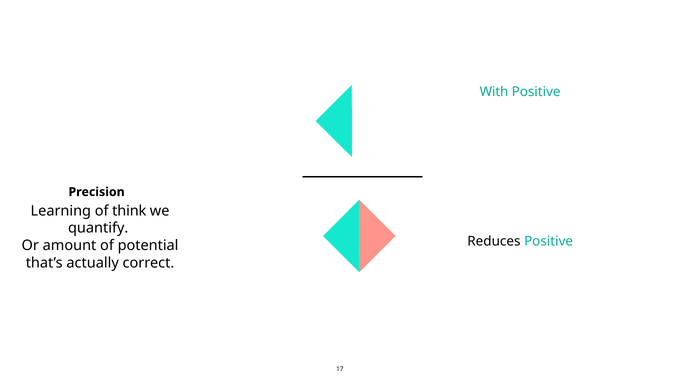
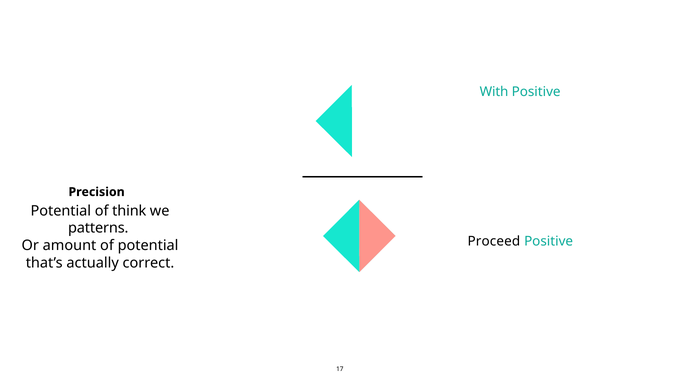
Learning: Learning -> Potential (61, 211)
quantify: quantify -> patterns (98, 228)
Reduces: Reduces -> Proceed (494, 242)
